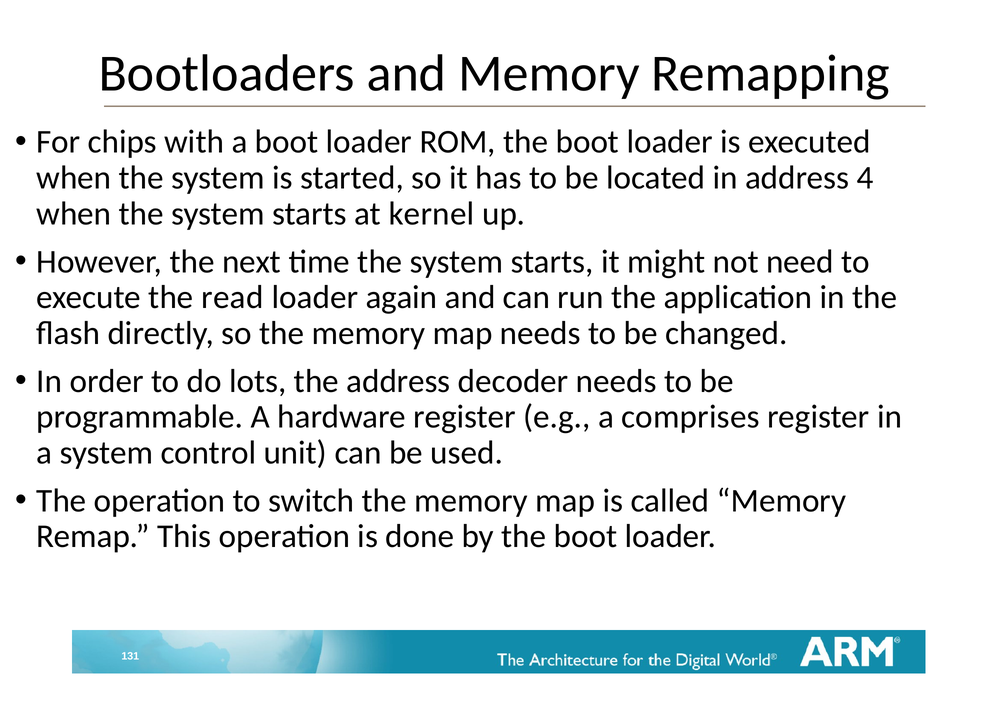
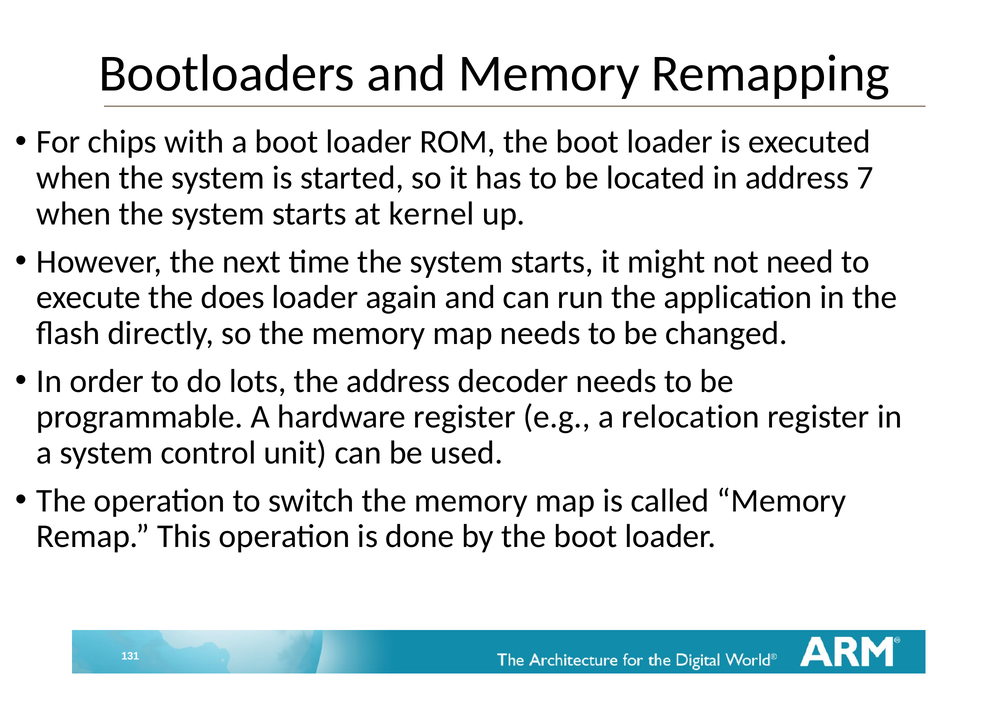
4: 4 -> 7 (865, 178)
read: read -> does (233, 297)
comprises: comprises -> relocation (691, 417)
